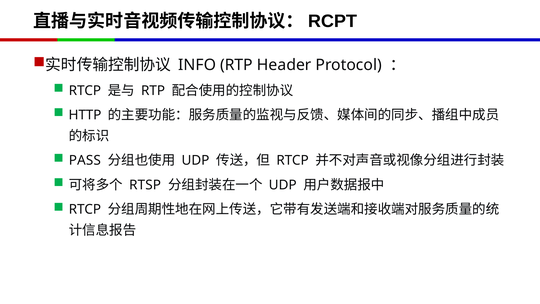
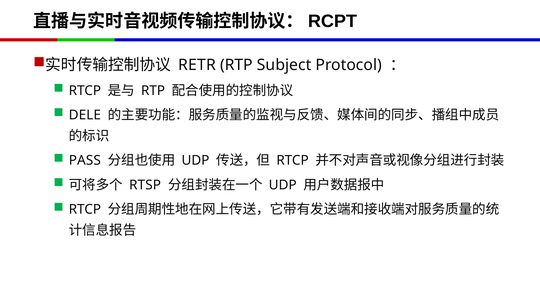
INFO: INFO -> RETR (197, 65)
Header: Header -> Subject (284, 65)
HTTP: HTTP -> DELE (85, 115)
